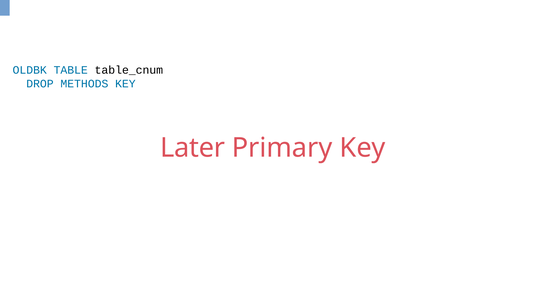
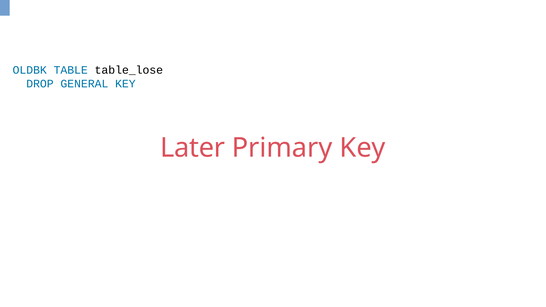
table_cnum: table_cnum -> table_lose (129, 70)
METHODS: METHODS -> GENERAL (84, 84)
